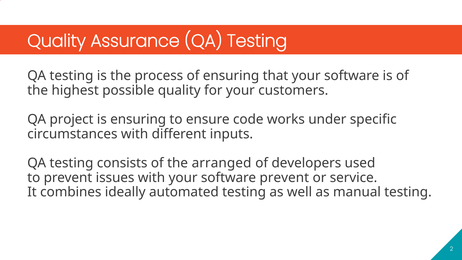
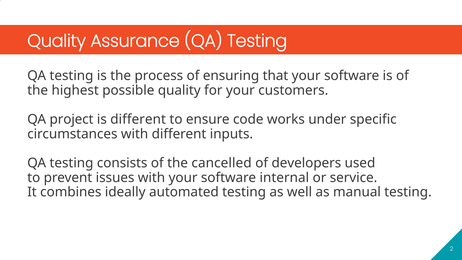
is ensuring: ensuring -> different (138, 119)
arranged: arranged -> cancelled (222, 163)
software prevent: prevent -> internal (284, 177)
